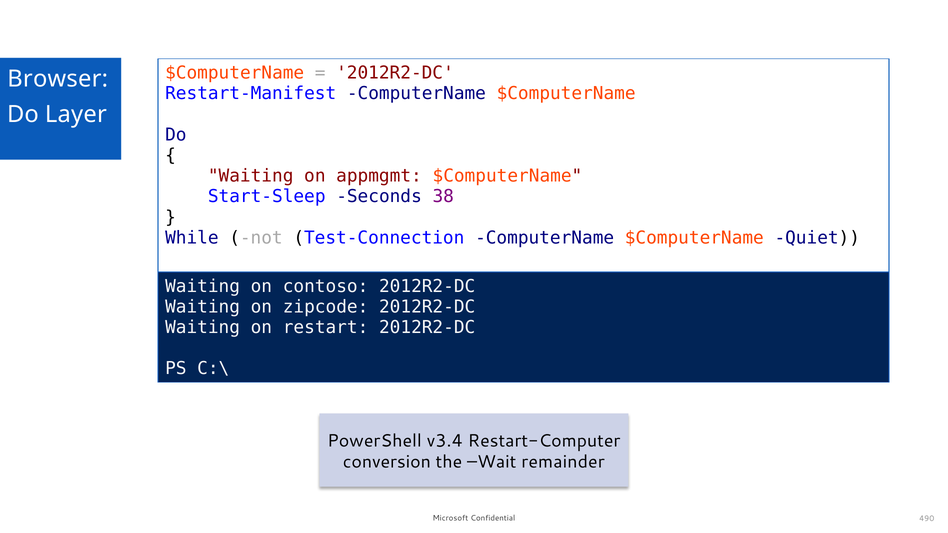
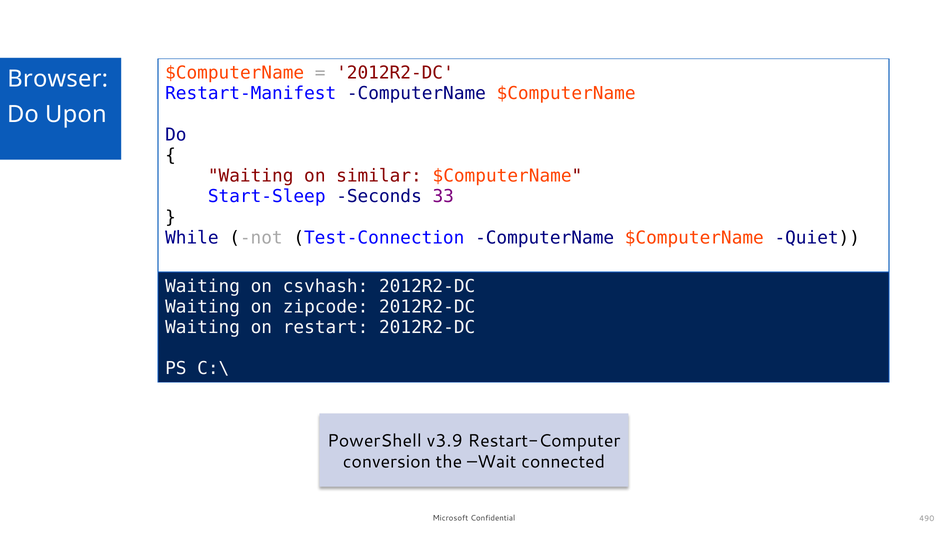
Layer: Layer -> Upon (76, 114)
appmgmt: appmgmt -> similar (379, 176)
38: 38 -> 33 (443, 197)
contoso: contoso -> csvhash (326, 286)
v3.4: v3.4 -> v3.9 (445, 441)
remainder: remainder -> connected (563, 462)
